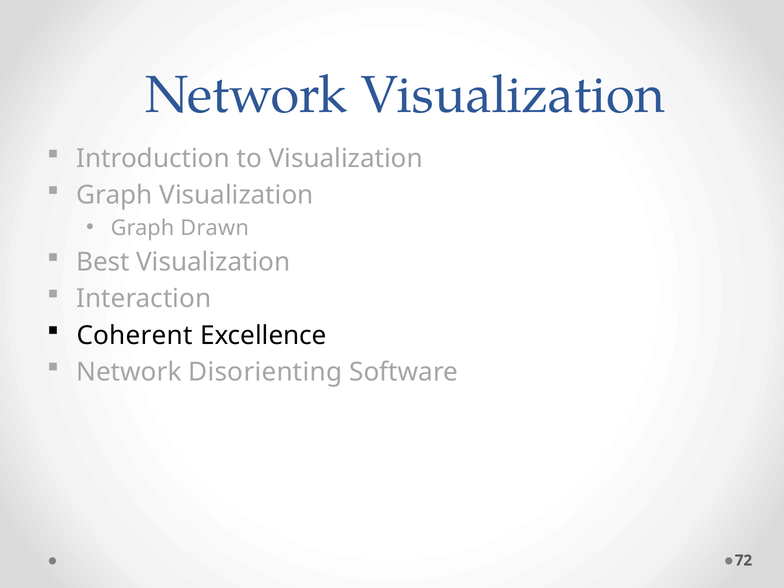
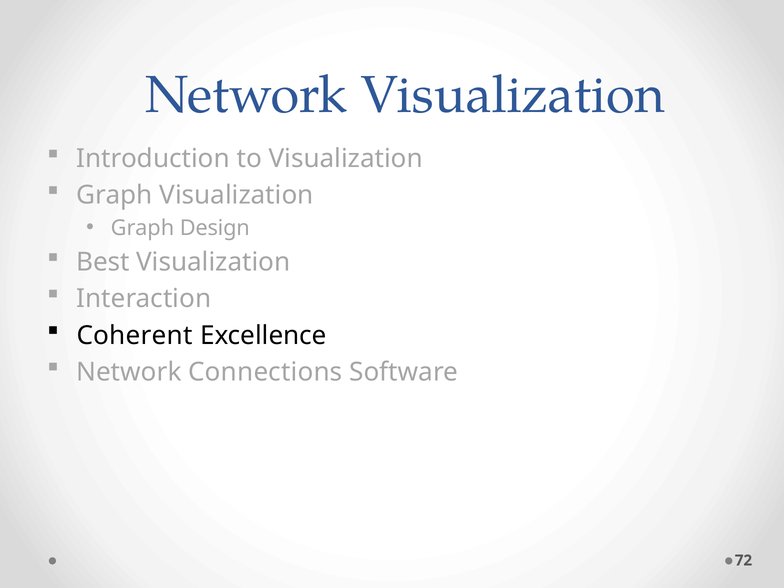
Drawn: Drawn -> Design (215, 228)
Disorienting: Disorienting -> Connections (265, 372)
